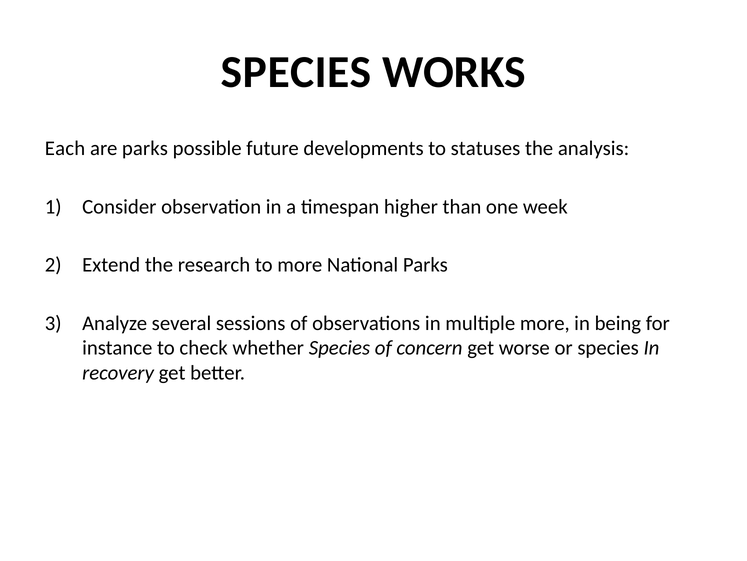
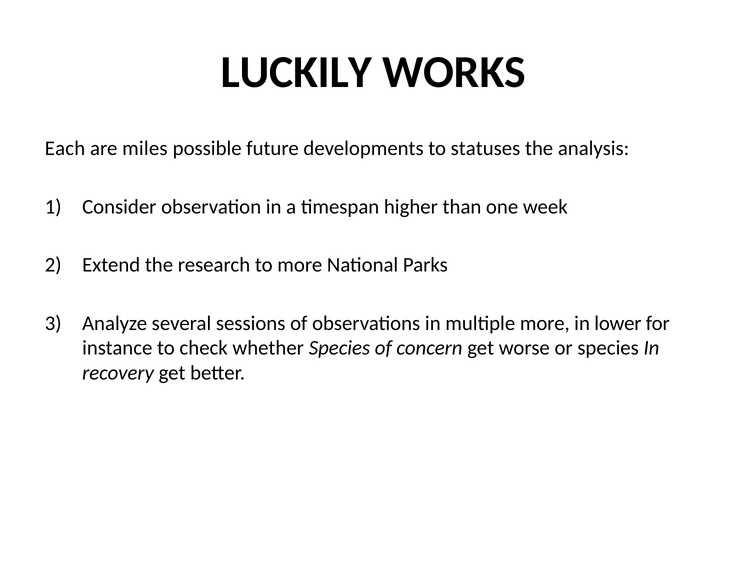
SPECIES: SPECIES -> LUCKILY (297, 72)
are parks: parks -> miles (145, 148)
being: being -> lower (618, 323)
